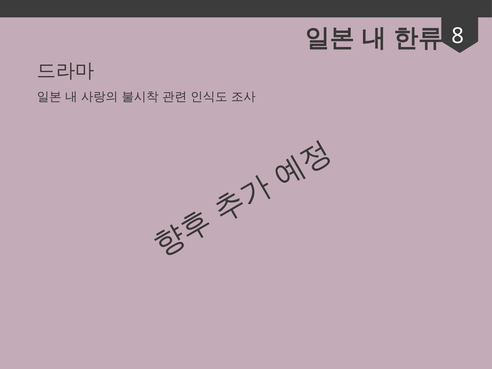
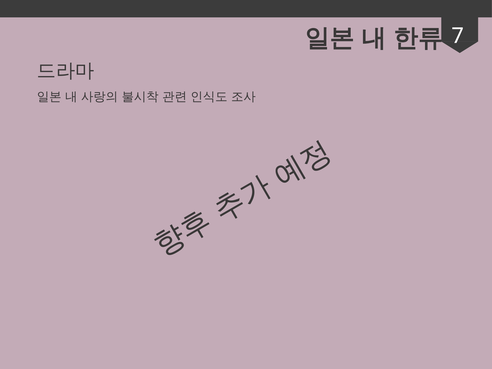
8: 8 -> 7 (458, 36)
